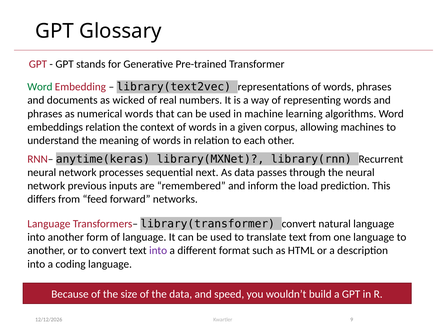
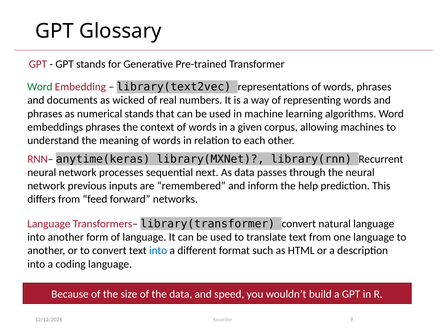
numerical words: words -> stands (139, 114)
embeddings relation: relation -> phrases (103, 127)
load: load -> help (308, 186)
into colour: purple -> blue (158, 251)
